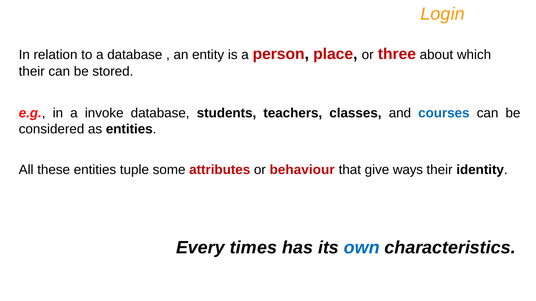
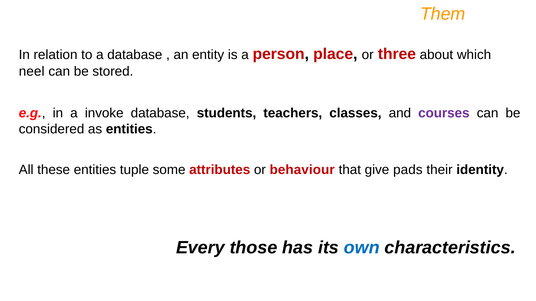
Login: Login -> Them (443, 14)
their: their -> neel (32, 71)
courses colour: blue -> purple (444, 113)
ways: ways -> pads (408, 170)
times: times -> those (254, 248)
